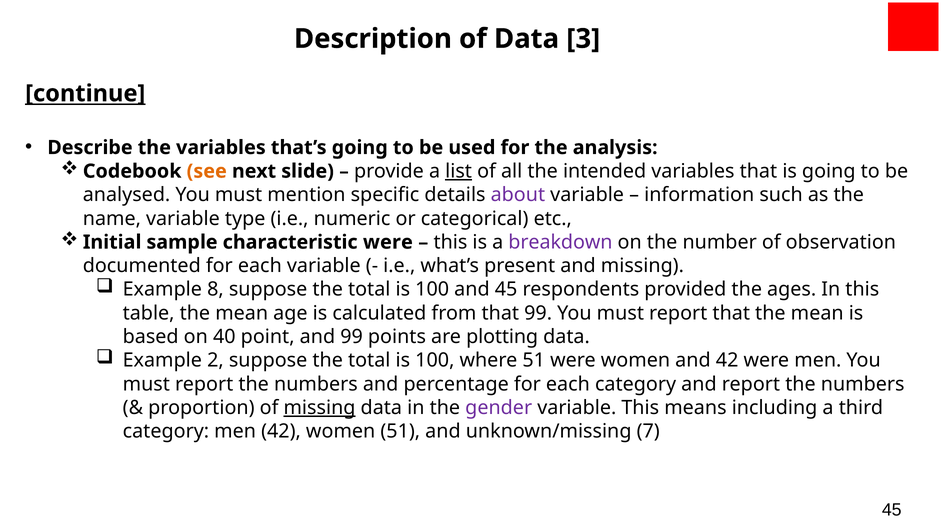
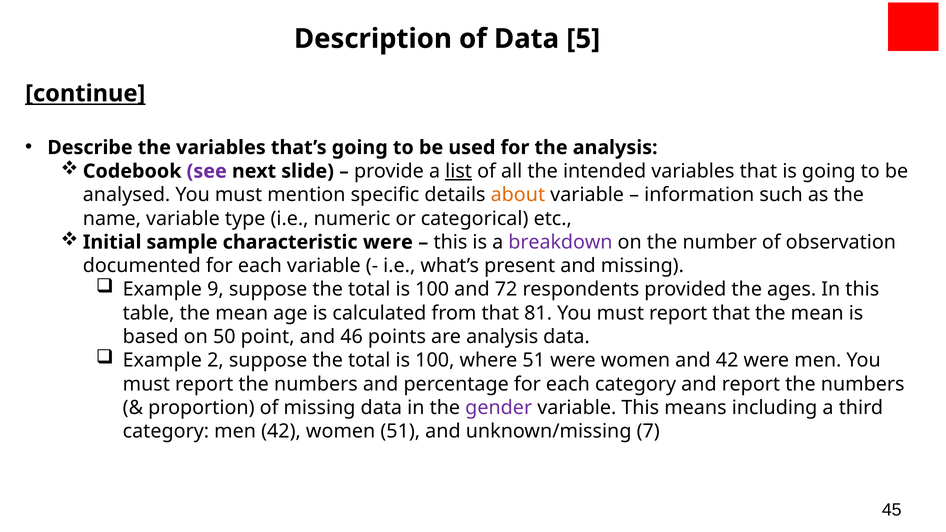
3: 3 -> 5 (583, 39)
see colour: orange -> purple (207, 171)
about colour: purple -> orange (518, 195)
8: 8 -> 9 (215, 290)
and 45: 45 -> 72 (506, 290)
that 99: 99 -> 81 (538, 313)
40: 40 -> 50 (224, 337)
and 99: 99 -> 46 (352, 337)
are plotting: plotting -> analysis (502, 337)
missing underline: present -> none (319, 408)
